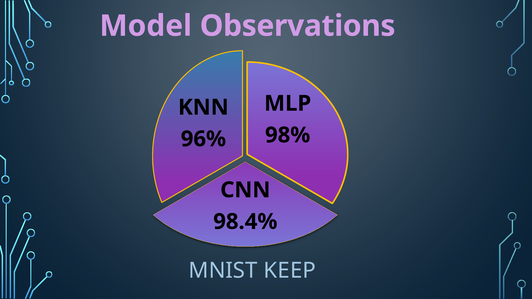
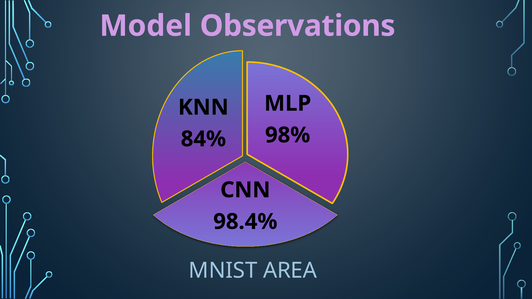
96%: 96% -> 84% (203, 139)
KEEP: KEEP -> AREA (290, 271)
